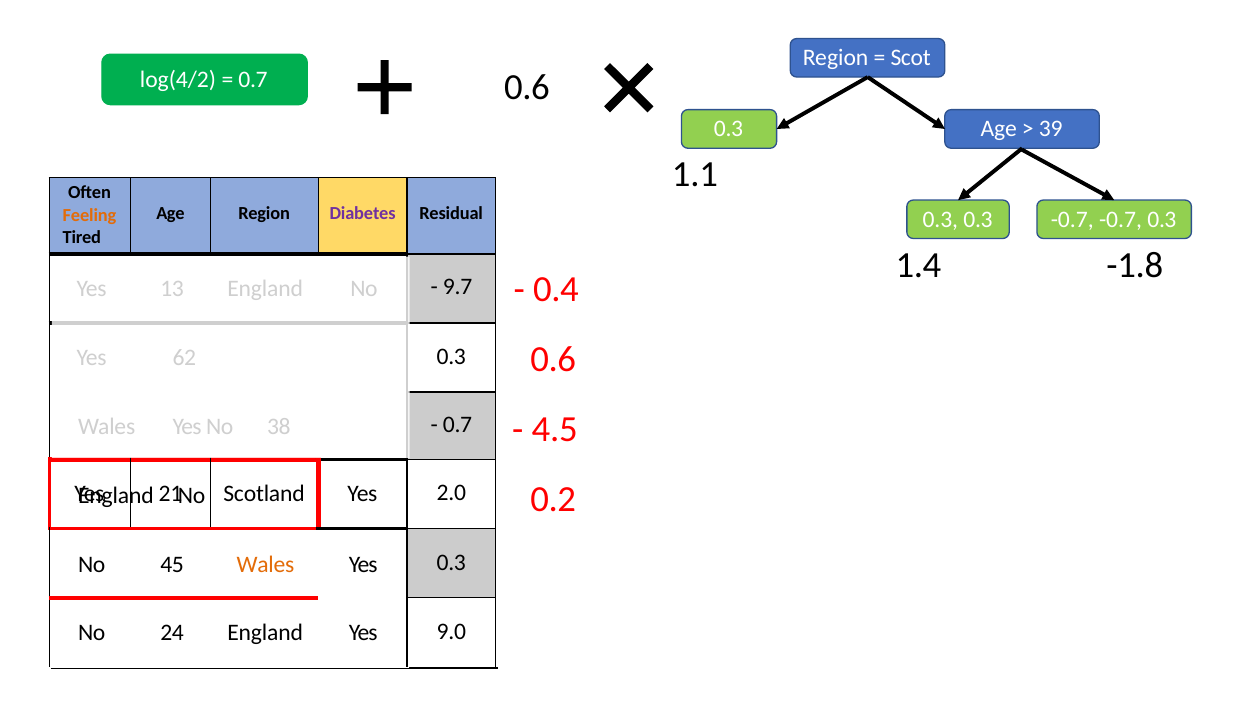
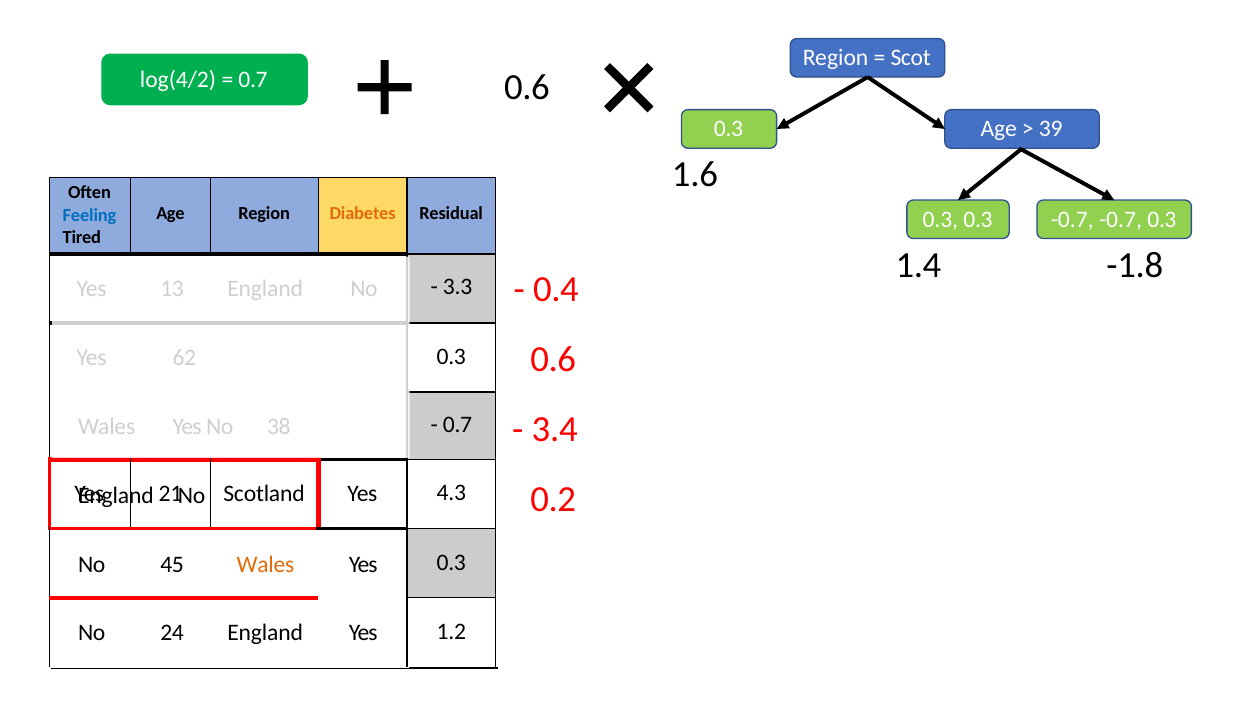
1.1: 1.1 -> 1.6 (695, 174)
Diabetes colour: purple -> orange (363, 214)
Feeling colour: orange -> blue (90, 215)
9.7: 9.7 -> 3.3 (458, 287)
4.5: 4.5 -> 3.4 (555, 429)
2.0: 2.0 -> 4.3 (451, 493)
9.0: 9.0 -> 1.2 (451, 631)
